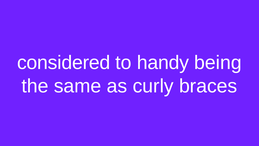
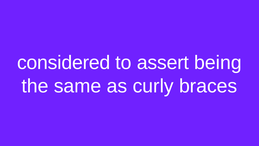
handy: handy -> assert (163, 63)
